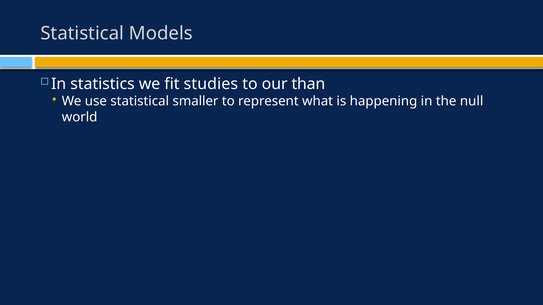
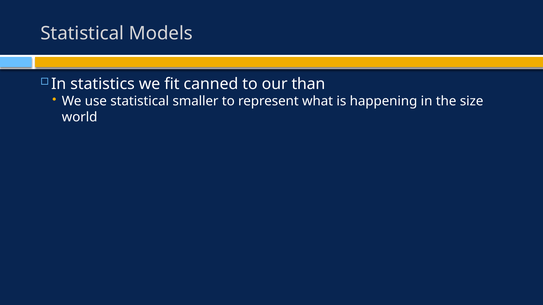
studies: studies -> canned (211, 84)
null: null -> size (472, 101)
